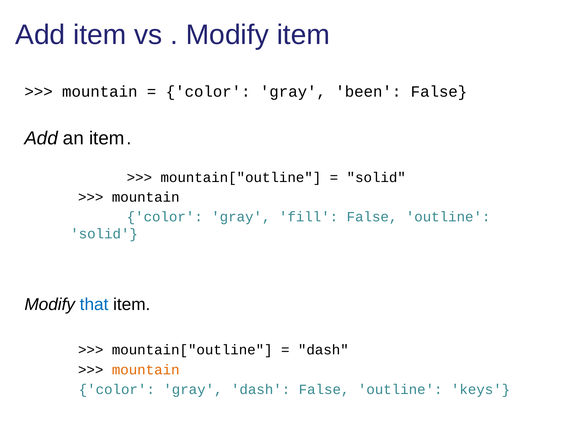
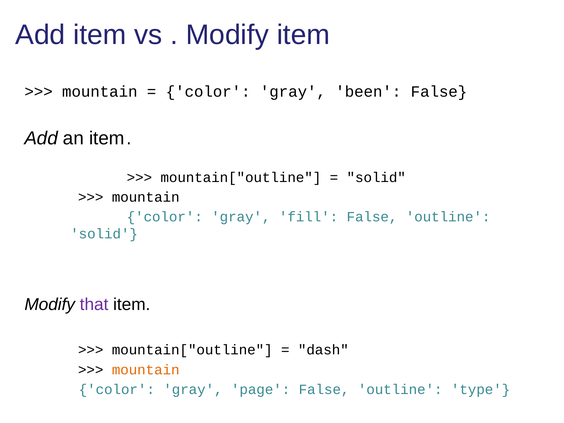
that colour: blue -> purple (94, 304)
gray dash: dash -> page (261, 389)
keys: keys -> type (481, 389)
